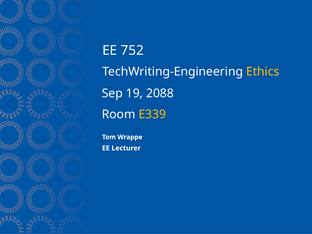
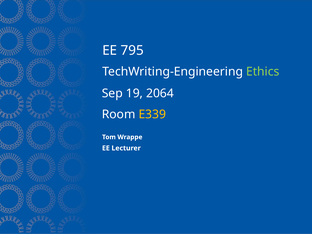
752: 752 -> 795 (132, 50)
Ethics colour: yellow -> light green (263, 72)
2088: 2088 -> 2064 (160, 93)
